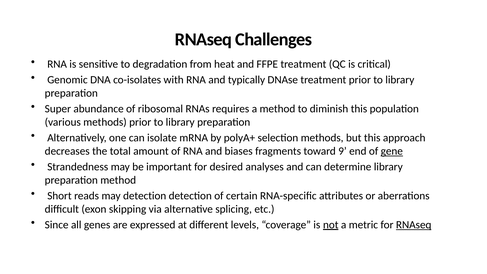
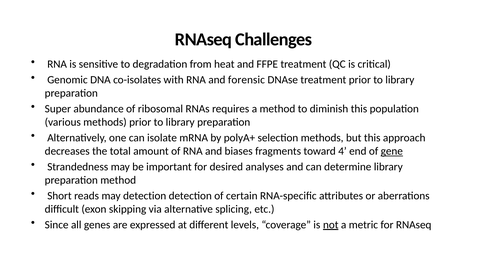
typically: typically -> forensic (246, 80)
9: 9 -> 4 (342, 151)
RNAseq underline: present -> none (414, 225)
